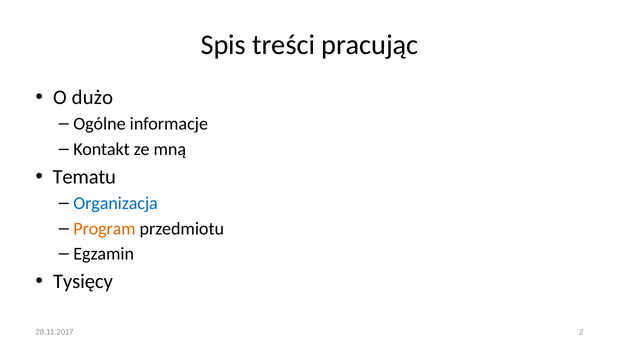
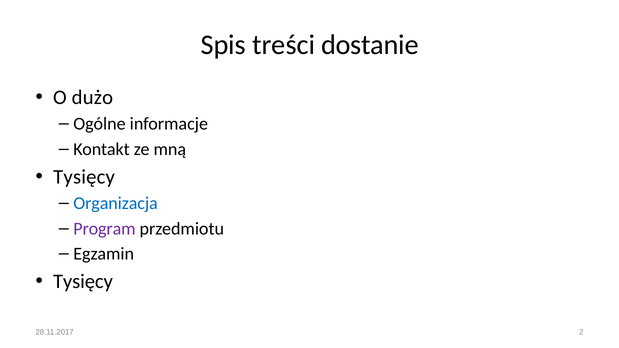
pracując: pracując -> dostanie (370, 45)
Tematu: Tematu -> Tysięcy (84, 177)
Program colour: orange -> purple (104, 229)
